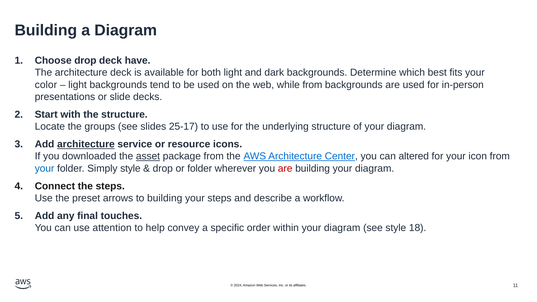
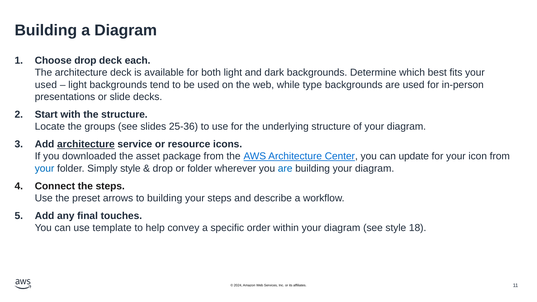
have: have -> each (138, 61)
color: color -> used (46, 85)
while from: from -> type (312, 85)
25-17: 25-17 -> 25-36 (183, 127)
asset underline: present -> none (148, 156)
altered: altered -> update (414, 156)
are colour: red -> blue (285, 168)
attention: attention -> template (112, 228)
